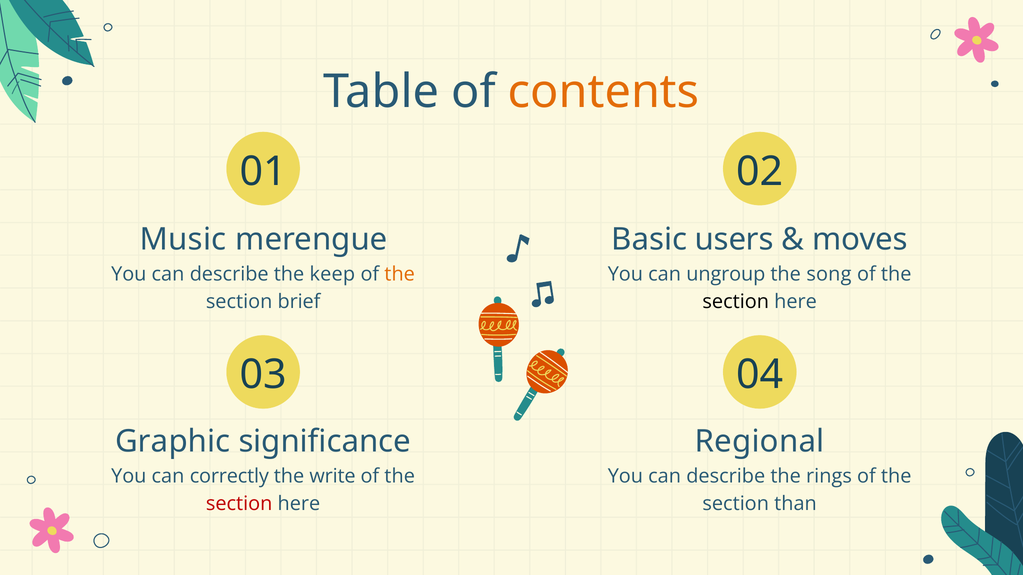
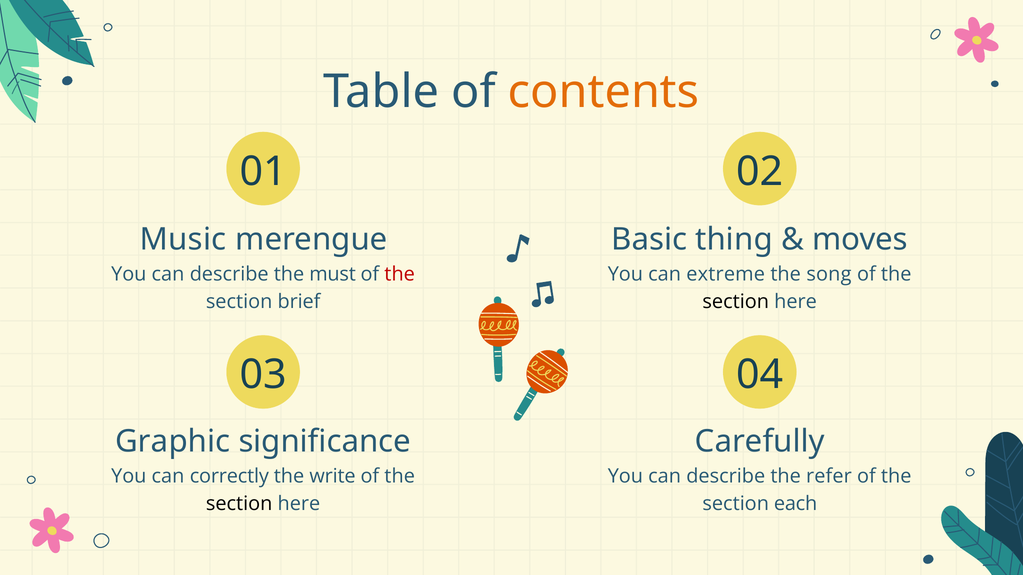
users: users -> thing (734, 240)
keep: keep -> must (333, 274)
the colour: orange -> red (400, 274)
ungroup: ungroup -> extreme (726, 274)
Regional: Regional -> Carefully (760, 442)
rings: rings -> refer (829, 477)
section colour: red -> black (239, 504)
than: than -> each (796, 504)
